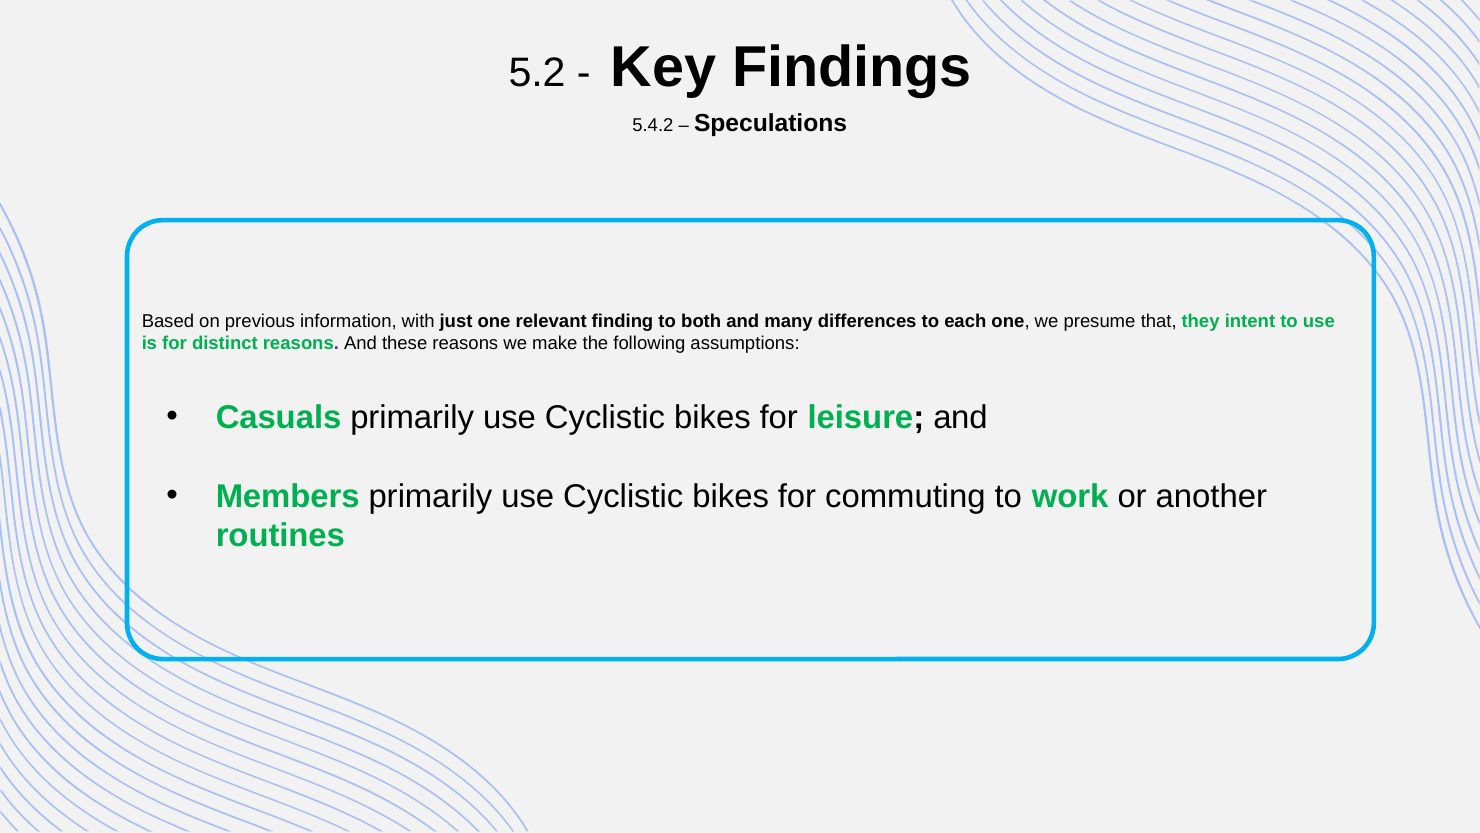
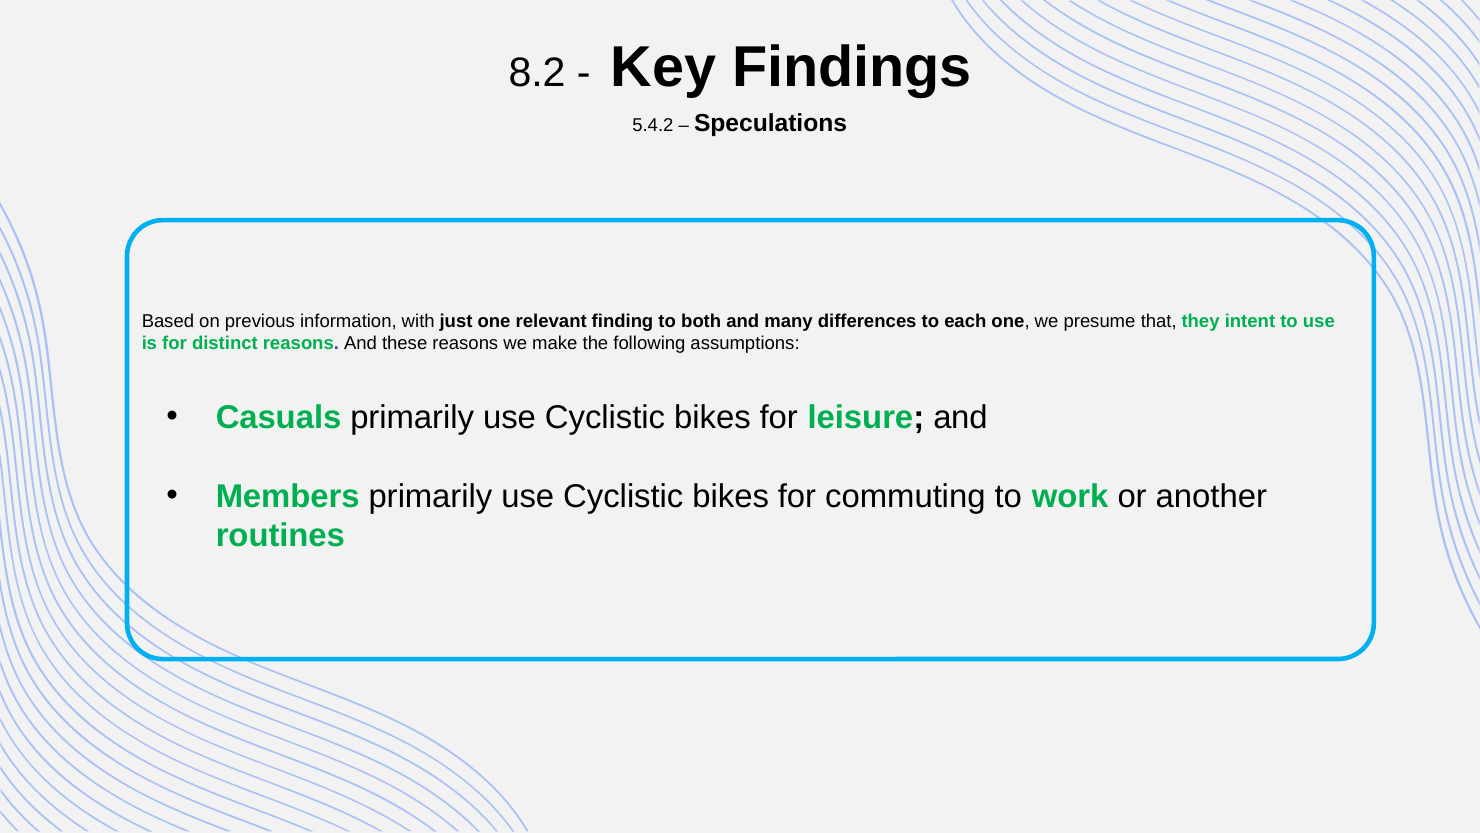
5.2: 5.2 -> 8.2 (537, 73)
